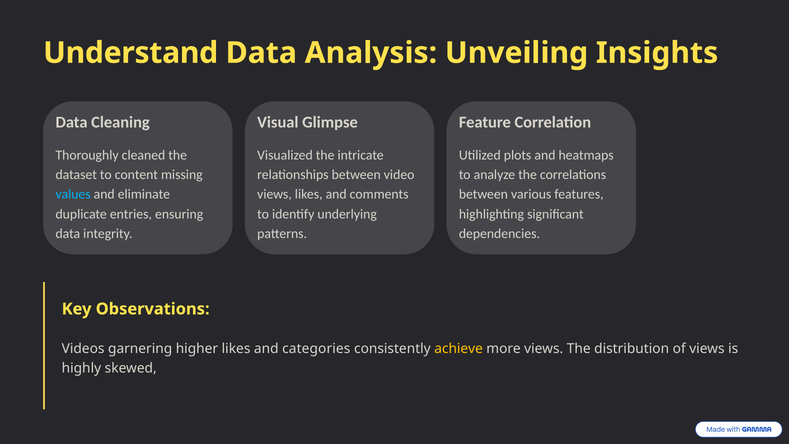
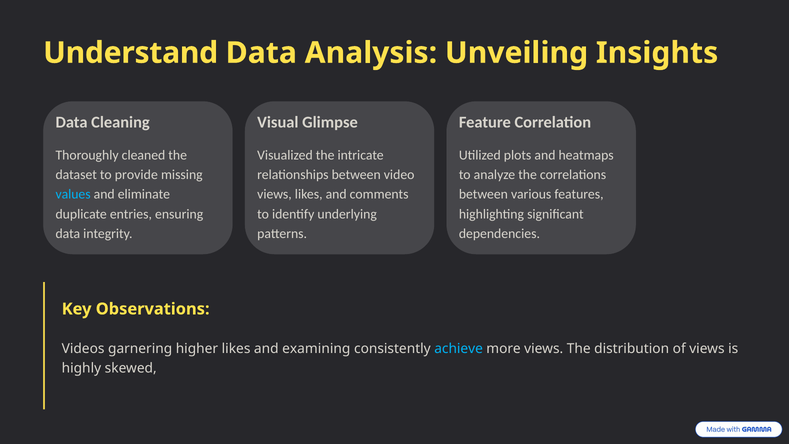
content: content -> provide (136, 175)
categories: categories -> examining (316, 348)
achieve colour: yellow -> light blue (459, 348)
